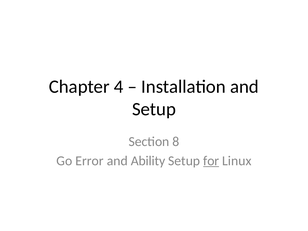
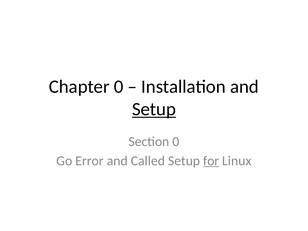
Chapter 4: 4 -> 0 (119, 87)
Setup underline: none -> present (154, 109)
Section 8: 8 -> 0 (176, 142)
Ability: Ability -> Called (148, 161)
